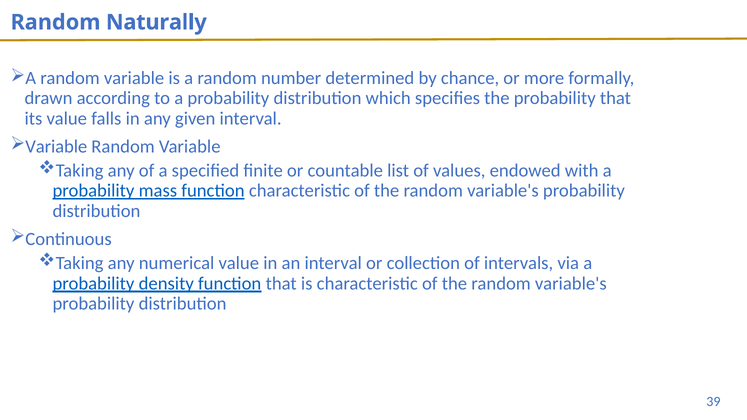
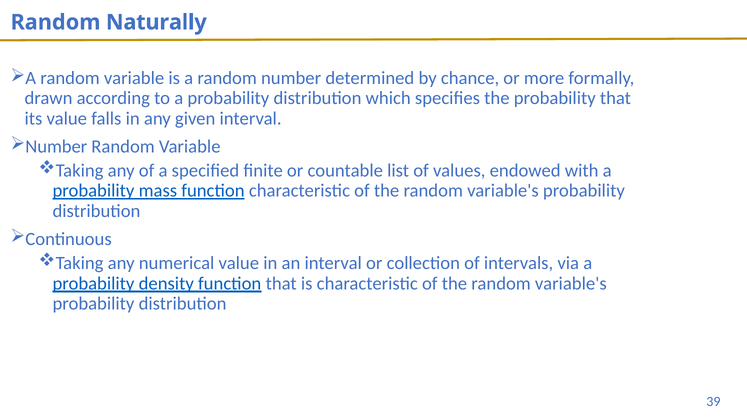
Variable: Variable -> Number (56, 146)
